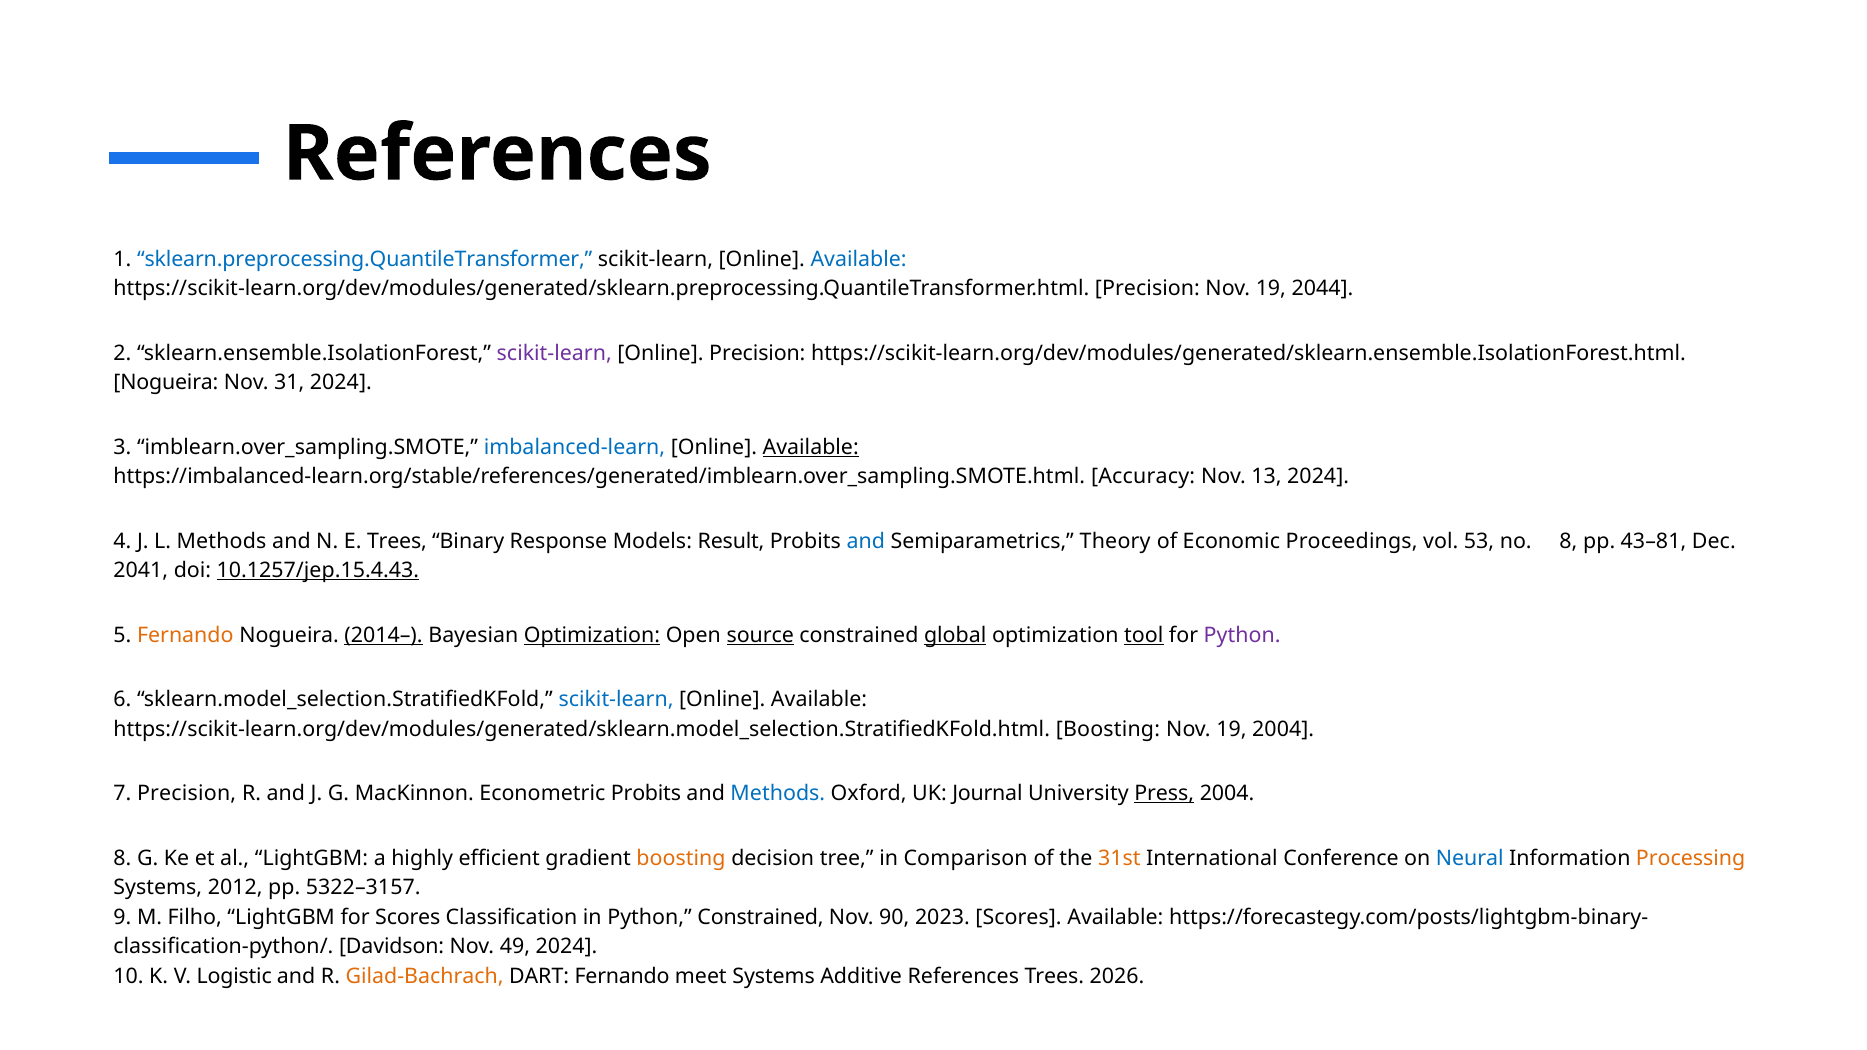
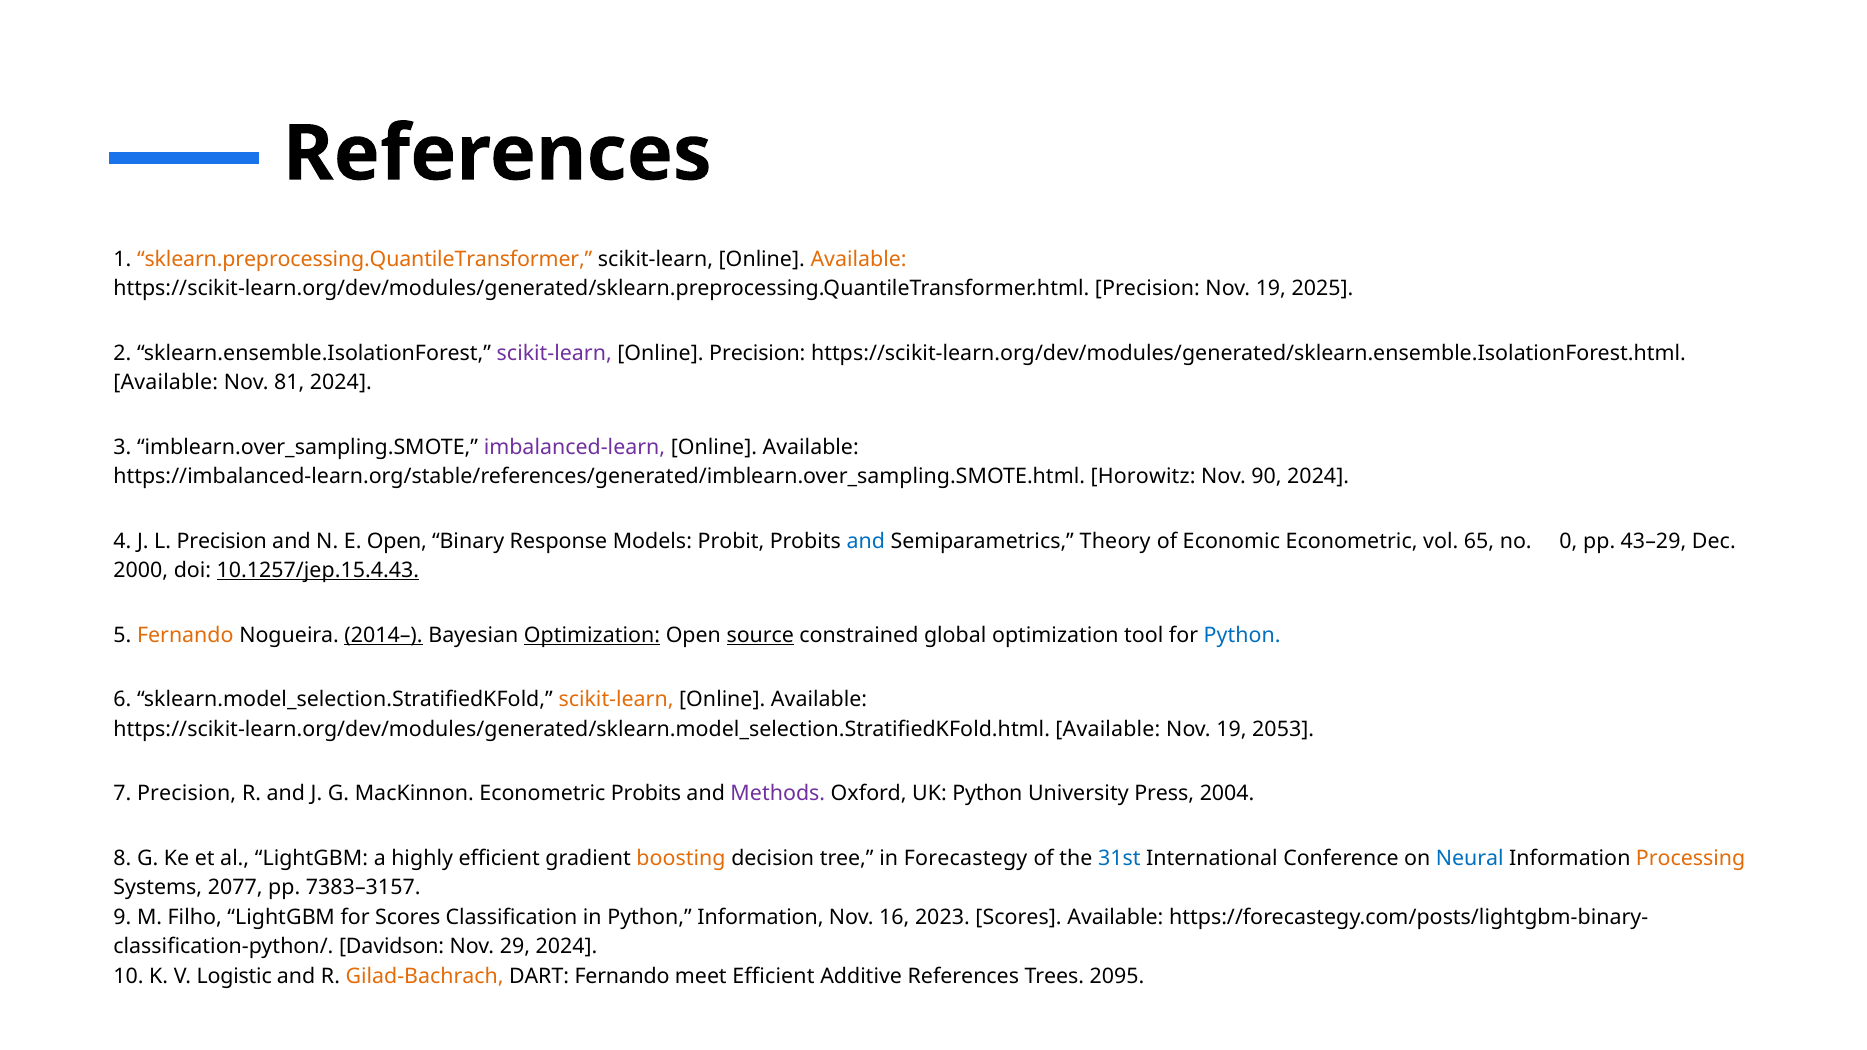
sklearn.preprocessing.QuantileTransformer colour: blue -> orange (365, 259)
Available colour: blue -> orange (859, 259)
2044: 2044 -> 2025 (1323, 289)
Nogueira: Nogueira -> Available (166, 383)
31: 31 -> 81 (289, 383)
imbalanced-learn colour: blue -> purple (574, 447)
Available underline: present -> none (811, 447)
Accuracy: Accuracy -> Horowitz (1143, 477)
13: 13 -> 90 (1267, 477)
L Methods: Methods -> Precision (222, 541)
E Trees: Trees -> Open (397, 541)
Result: Result -> Probit (731, 541)
Economic Proceedings: Proceedings -> Econometric (1352, 541)
53: 53 -> 65 (1479, 541)
no 8: 8 -> 0 (1568, 541)
43–81: 43–81 -> 43–29 (1653, 541)
2041: 2041 -> 2000 (141, 571)
global underline: present -> none (955, 635)
tool underline: present -> none (1144, 635)
Python colour: purple -> blue (1242, 635)
scikit-learn colour: blue -> orange (616, 700)
https://scikit-learn.org/dev/modules/generated/sklearn.model_selection.StratifiedKFold.html Boosting: Boosting -> Available (1108, 729)
19 2004: 2004 -> 2053 (1283, 729)
Methods colour: blue -> purple (778, 794)
UK Journal: Journal -> Python (987, 794)
Press underline: present -> none (1164, 794)
Comparison: Comparison -> Forecastegy (966, 858)
31st colour: orange -> blue (1119, 858)
2012: 2012 -> 2077 (235, 888)
5322–3157: 5322–3157 -> 7383–3157 (363, 888)
Python Constrained: Constrained -> Information (760, 917)
90: 90 -> 16 (894, 917)
49: 49 -> 29 (515, 947)
meet Systems: Systems -> Efficient (773, 976)
2026: 2026 -> 2095 (1117, 976)
